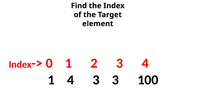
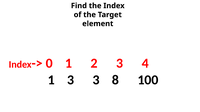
1 4: 4 -> 3 (71, 80)
3 3: 3 -> 8 (115, 80)
